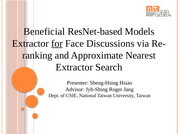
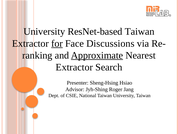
Beneficial: Beneficial -> University (44, 31)
ResNet-based Models: Models -> Taiwan (140, 31)
Approximate underline: none -> present (97, 55)
